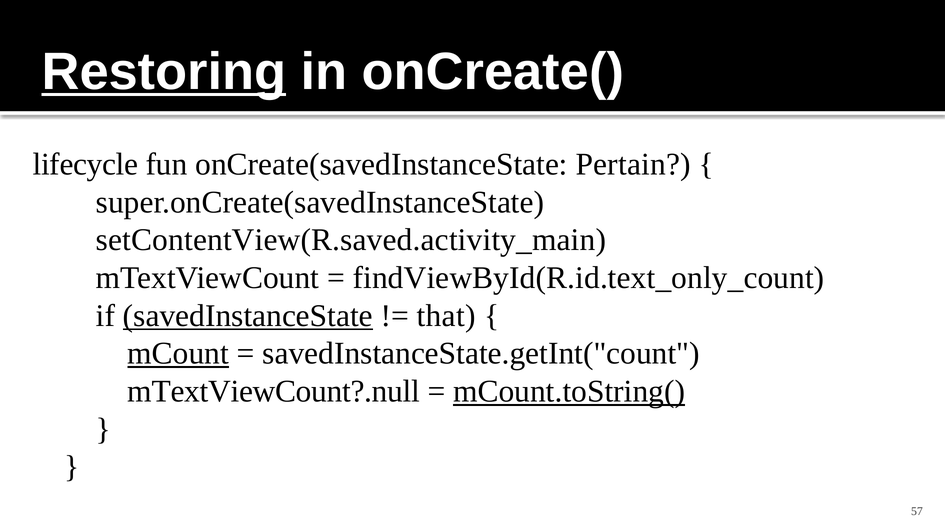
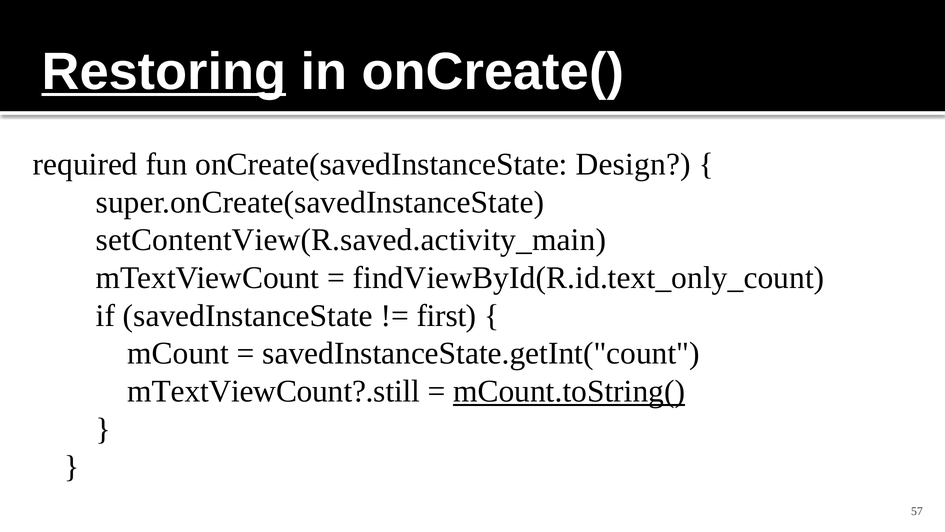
lifecycle: lifecycle -> required (85, 164)
Pertain: Pertain -> Design (633, 164)
savedInstanceState underline: present -> none (248, 315)
that: that -> first (447, 315)
mCount underline: present -> none (178, 353)
mTextViewCount?.null: mTextViewCount?.null -> mTextViewCount?.still (274, 391)
